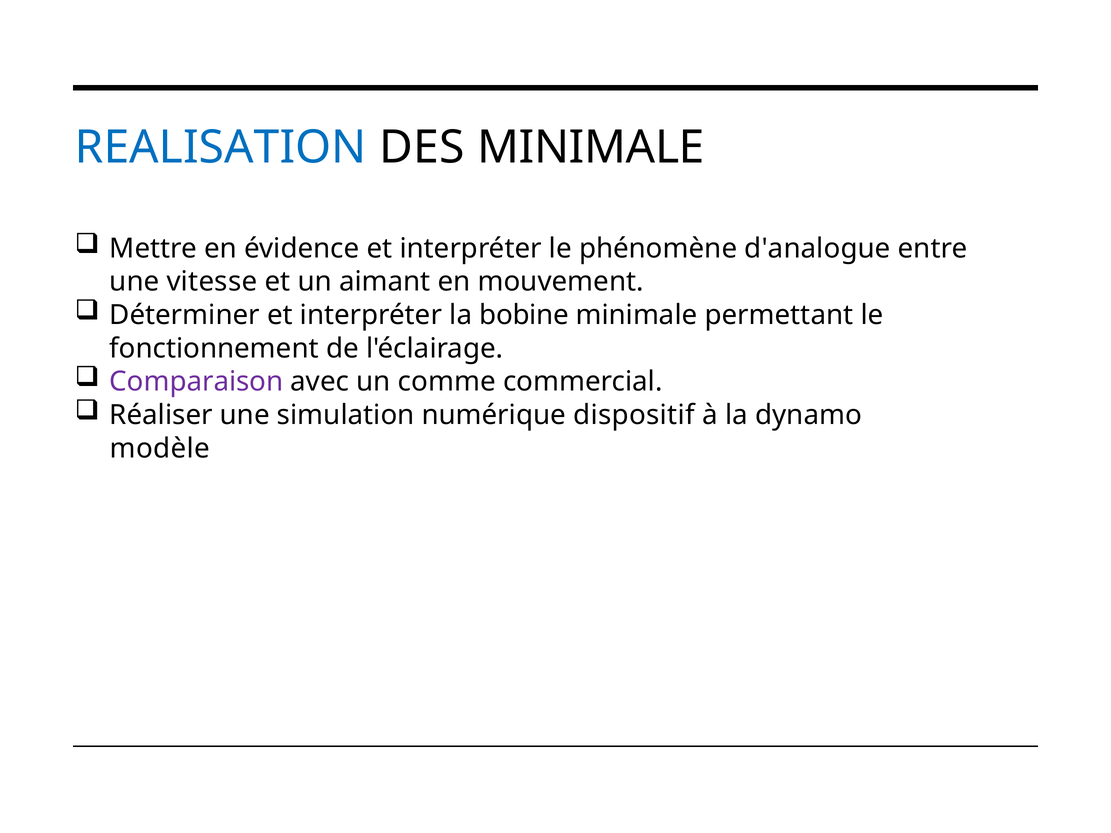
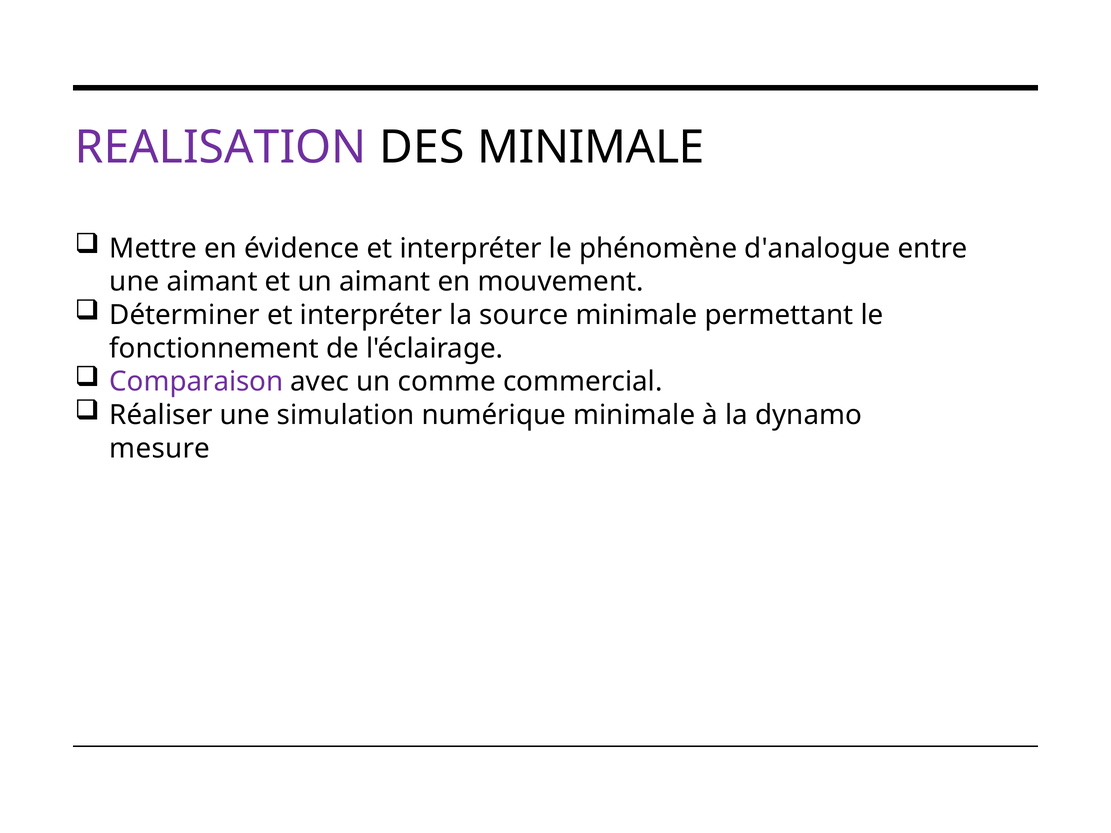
REALISATION colour: blue -> purple (221, 148)
une vitesse: vitesse -> aimant (212, 282)
bobine: bobine -> source (524, 315)
numérique dispositif: dispositif -> minimale (634, 415)
modèle: modèle -> mesure (160, 449)
